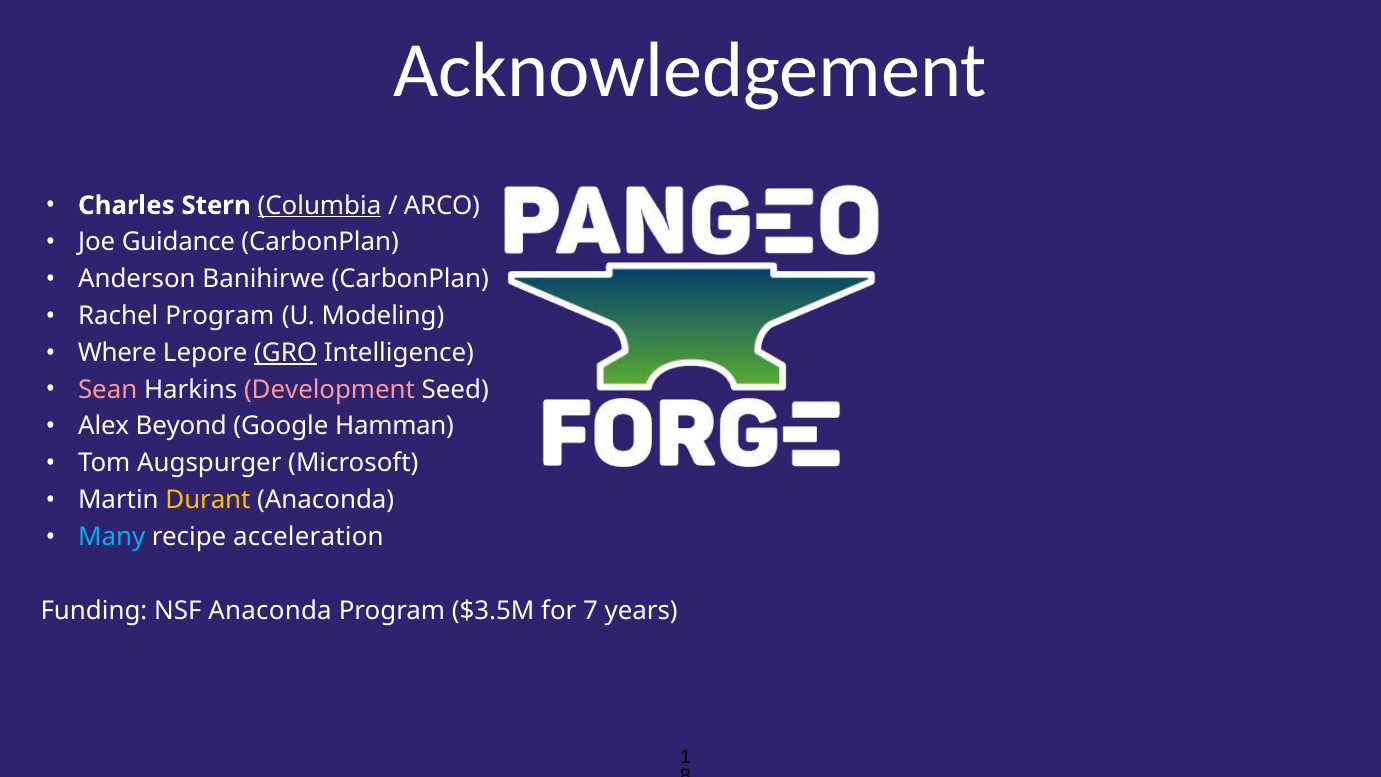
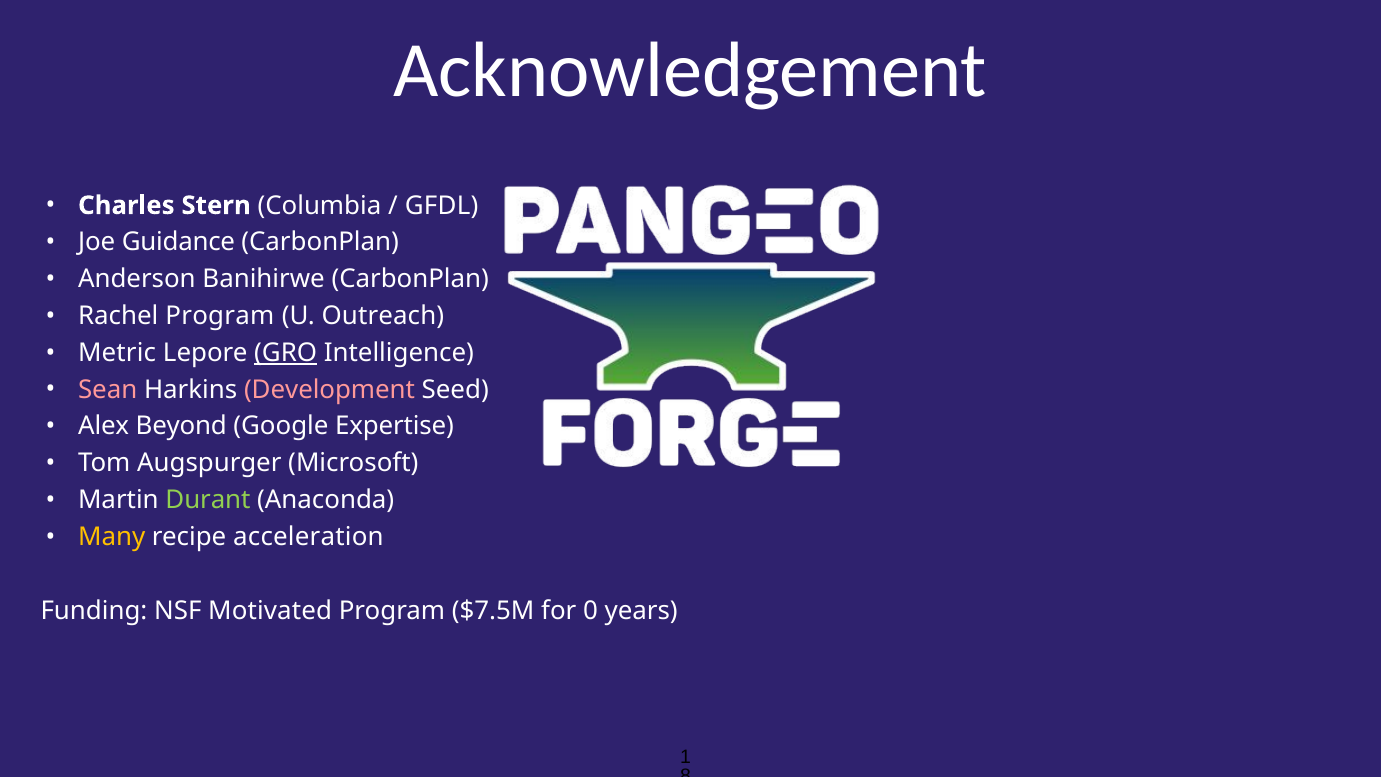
Columbia underline: present -> none (319, 205)
ARCO: ARCO -> GFDL (442, 205)
Modeling: Modeling -> Outreach (383, 316)
Where: Where -> Metric (117, 353)
Hamman: Hamman -> Expertise (395, 426)
Durant colour: yellow -> light green (208, 500)
Many colour: light blue -> yellow (112, 537)
NSF Anaconda: Anaconda -> Motivated (270, 610)
$3.5M: $3.5M -> $7.5M (493, 610)
7: 7 -> 0 (590, 610)
